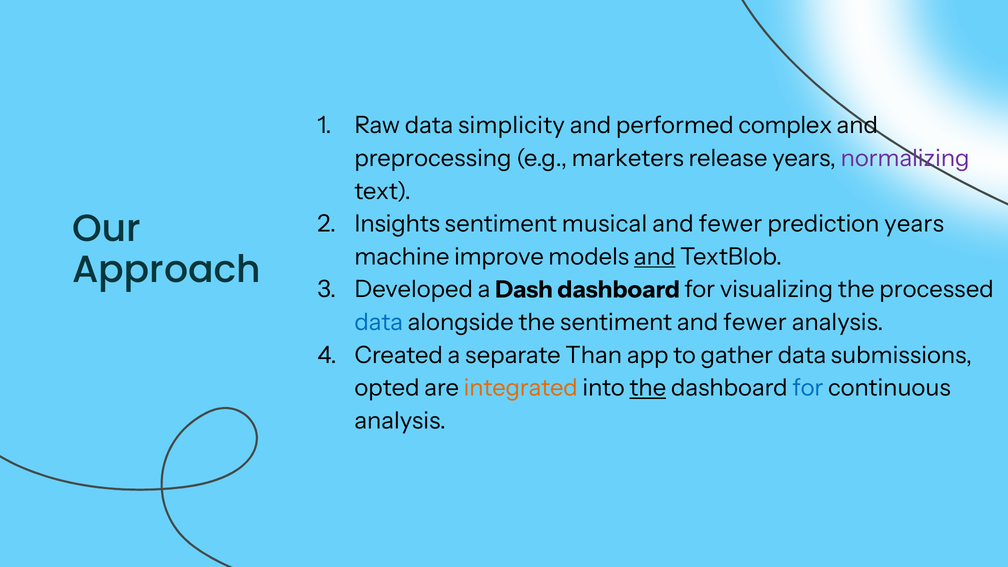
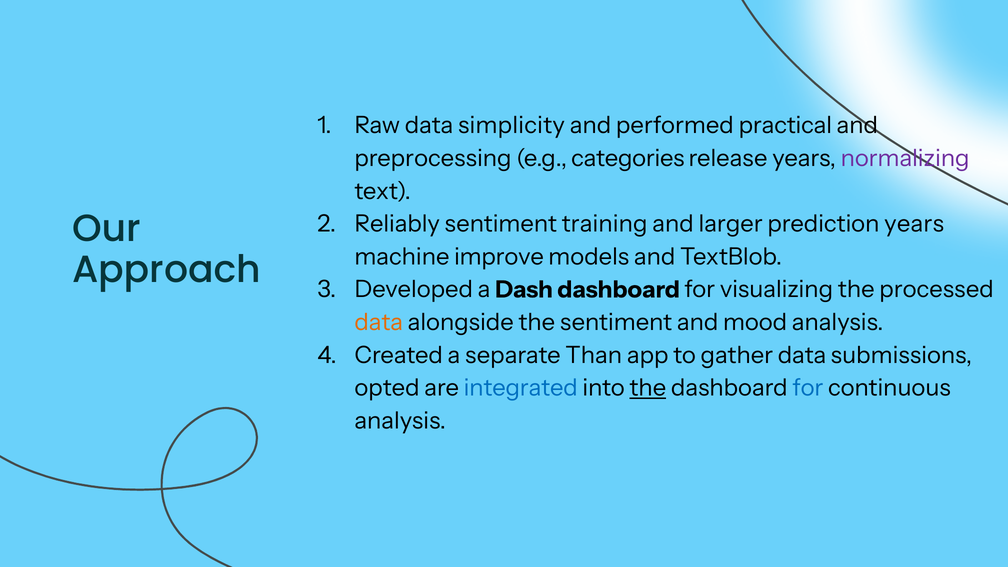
complex: complex -> practical (785, 126)
marketers: marketers -> categories (628, 158)
Insights: Insights -> Reliably (397, 224)
musical: musical -> training (605, 224)
fewer: fewer -> larger (731, 224)
and underline: present -> none (655, 257)
data colour: blue -> orange (379, 322)
sentiment and fewer: fewer -> mood (755, 322)
integrated colour: orange -> blue (521, 388)
